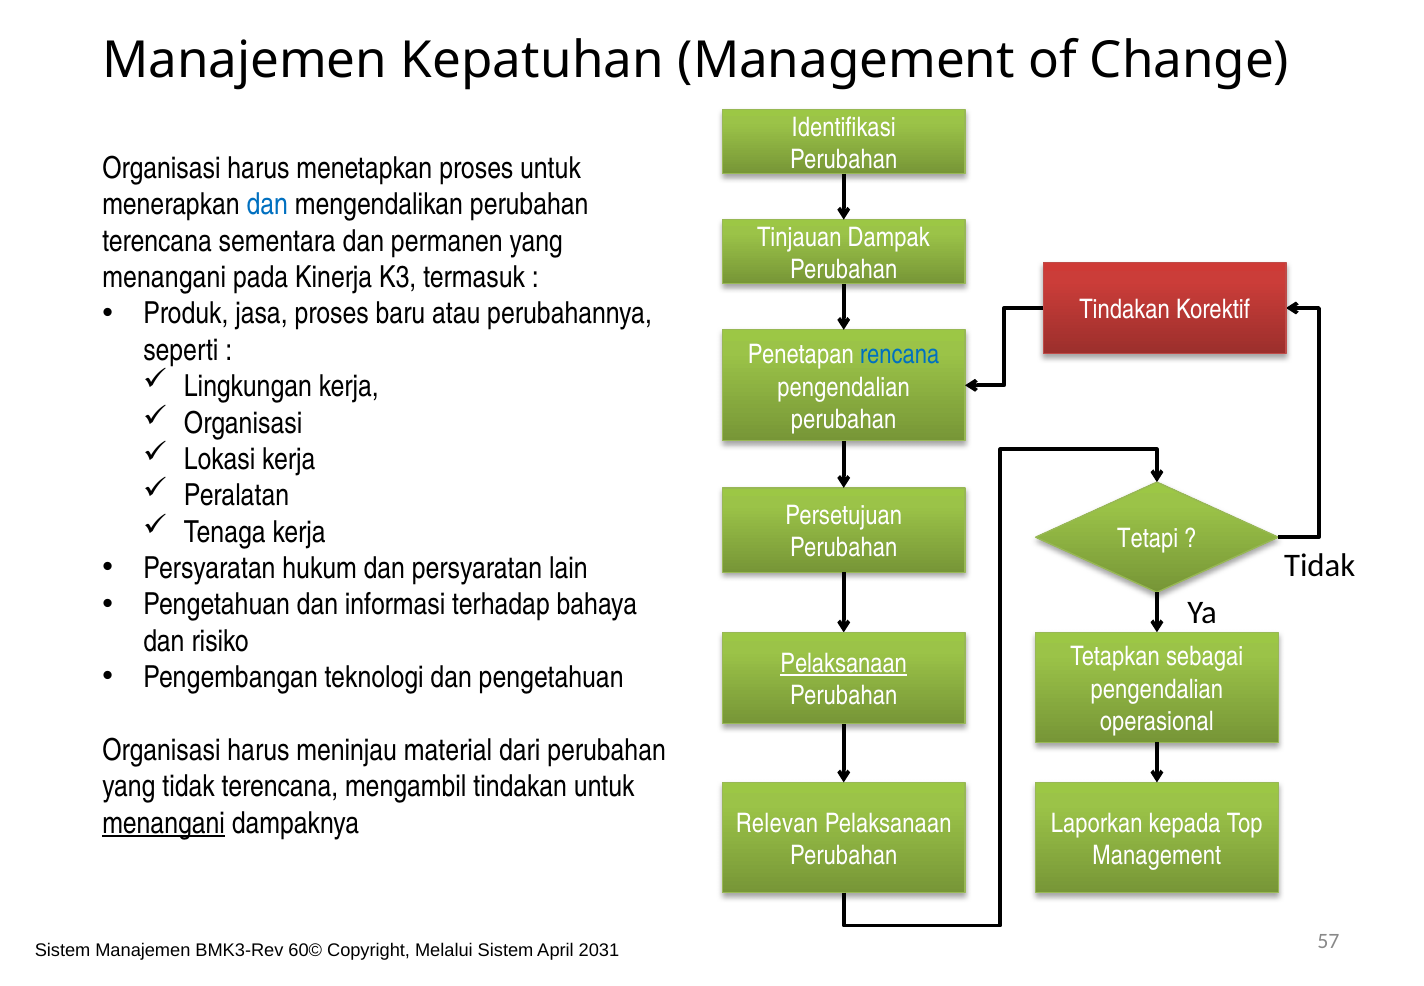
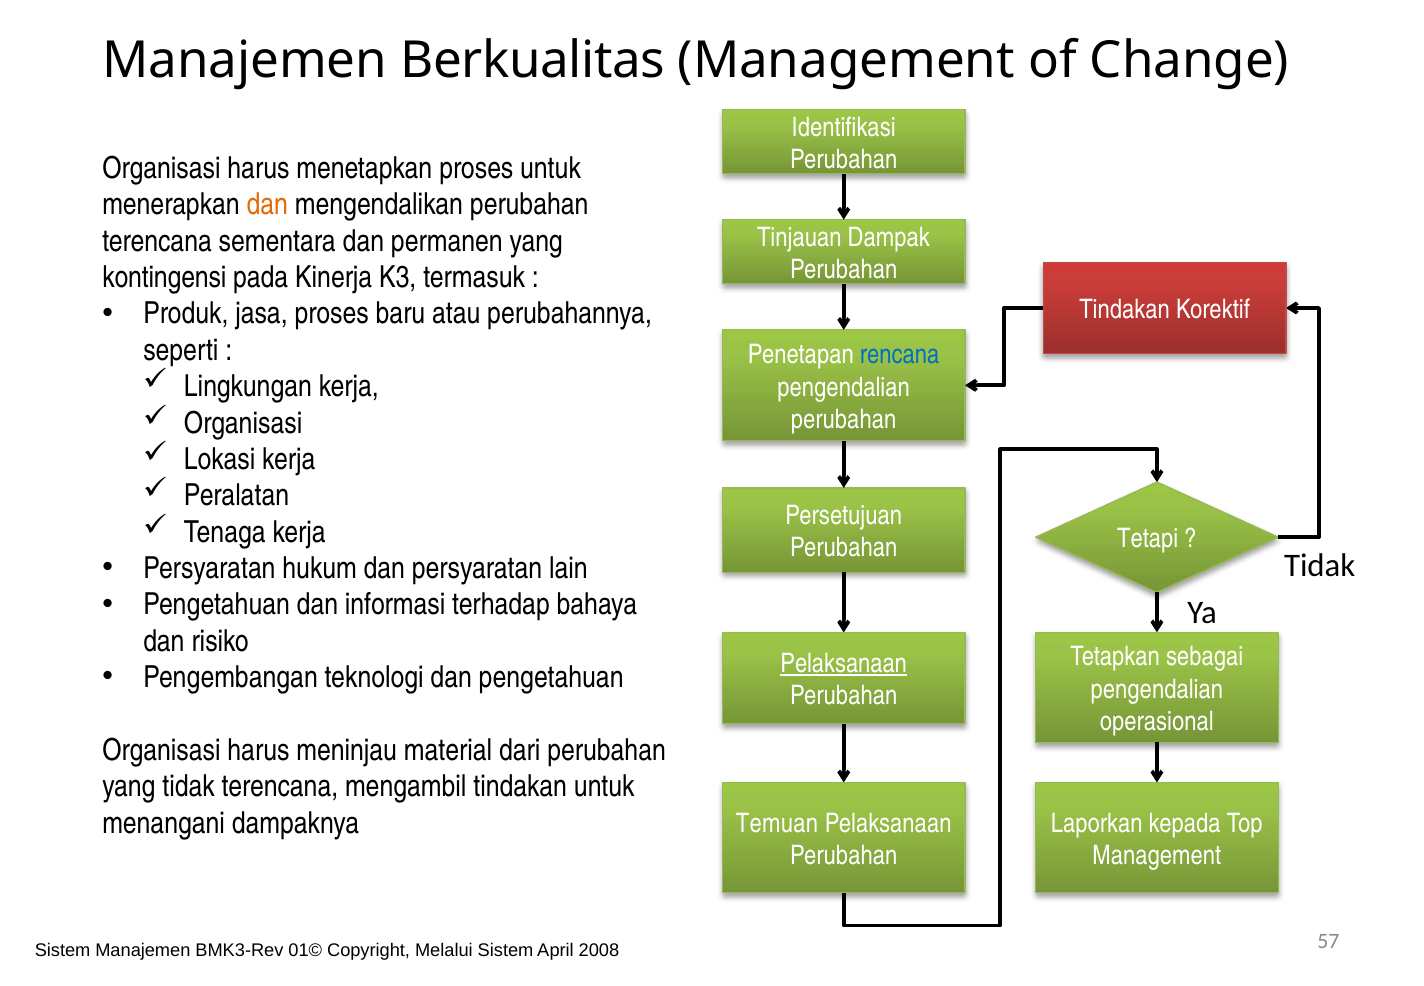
Kepatuhan: Kepatuhan -> Berkualitas (533, 60)
dan colour: blue -> orange (267, 205)
menangani: menangani -> kontingensi (164, 277)
menangani underline: present -> none (164, 823)
Relevan: Relevan -> Temuan (777, 823)
60©: 60© -> 01© (305, 950)
2031: 2031 -> 2008 (599, 950)
